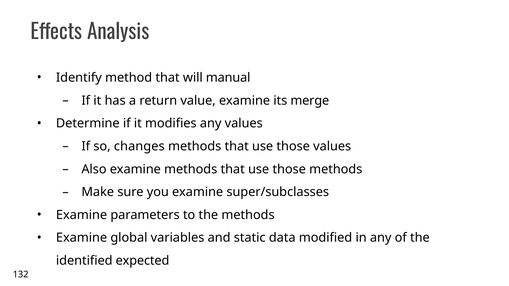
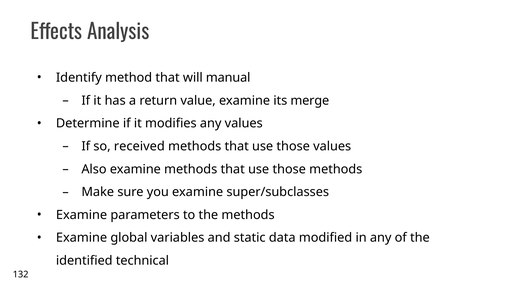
changes: changes -> received (139, 146)
expected: expected -> technical (142, 261)
